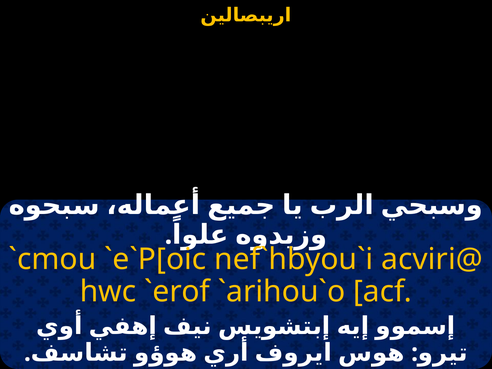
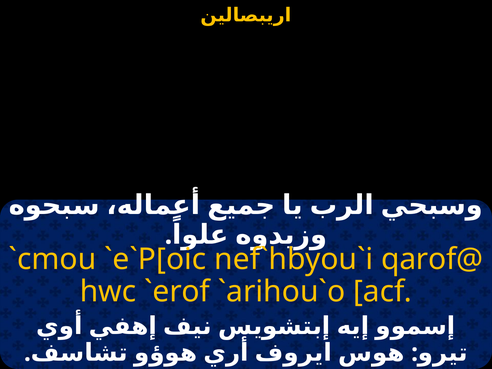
acviri@: acviri@ -> qarof@ (432, 259)
